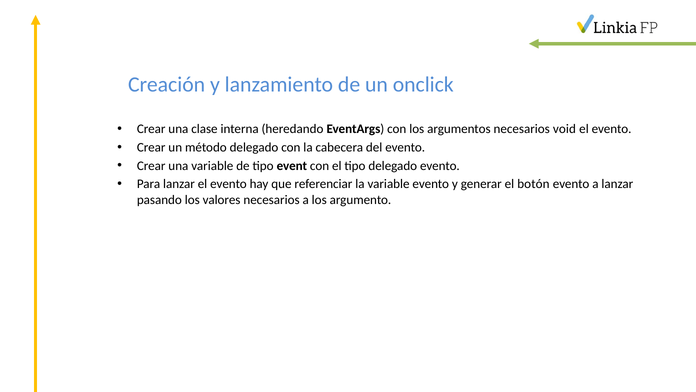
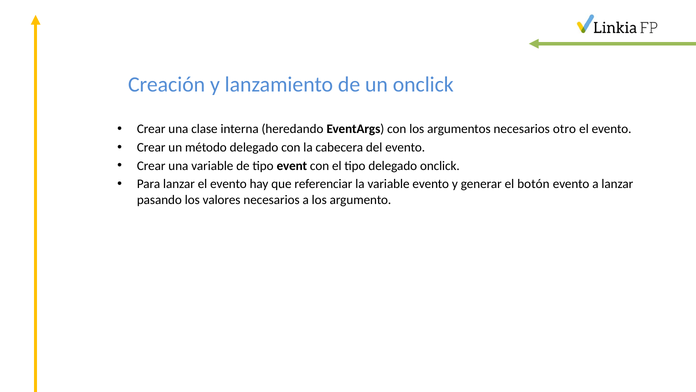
void: void -> otro (564, 129)
delegado evento: evento -> onclick (440, 166)
